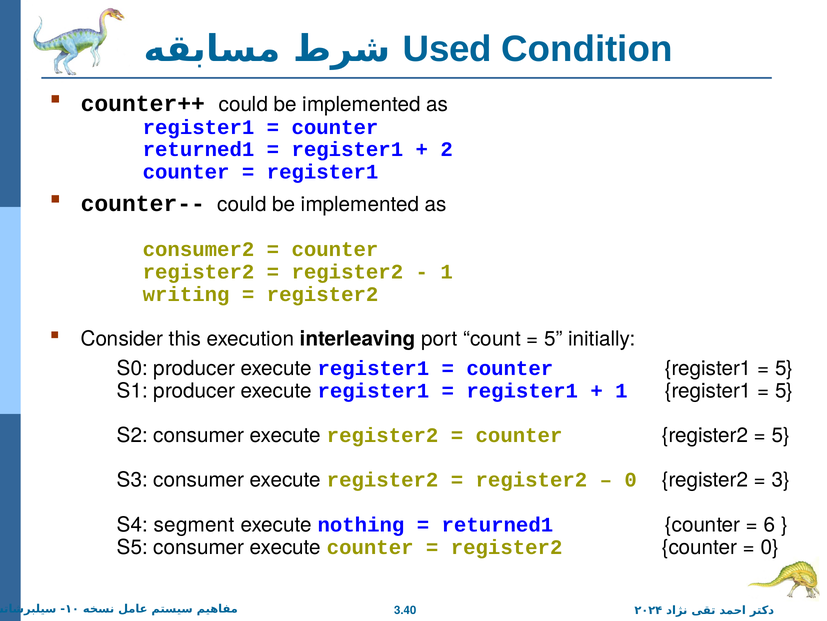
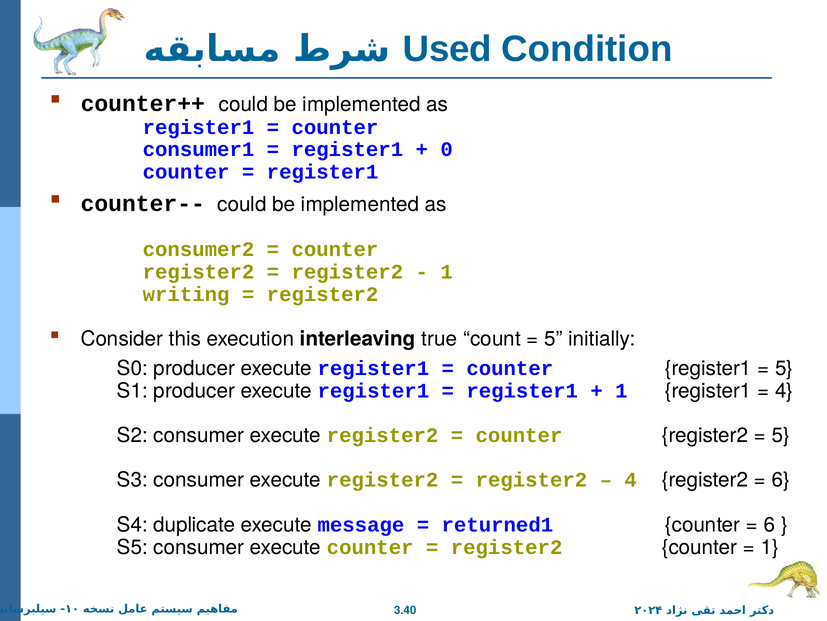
returned1: returned1 -> consumer1 (198, 149)
2: 2 -> 0 (447, 149)
port: port -> true (439, 338)
5: 5 -> 4 (784, 390)
0: 0 -> 4 (631, 480)
3: 3 -> 6 (781, 480)
segment: segment -> duplicate (194, 524)
nothing: nothing -> message (361, 524)
0: 0 -> 1 (770, 547)
